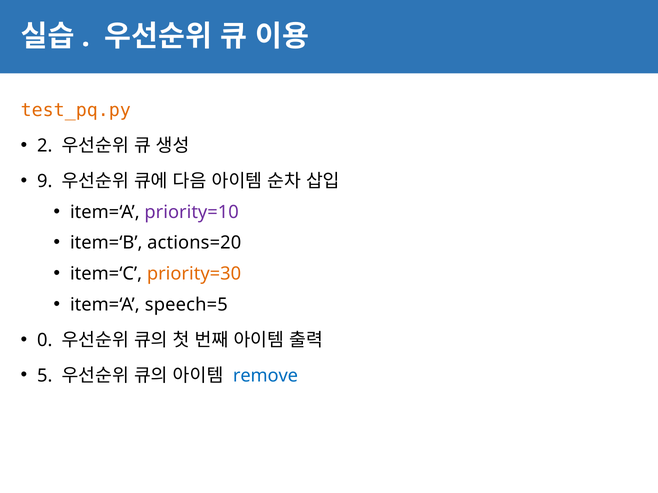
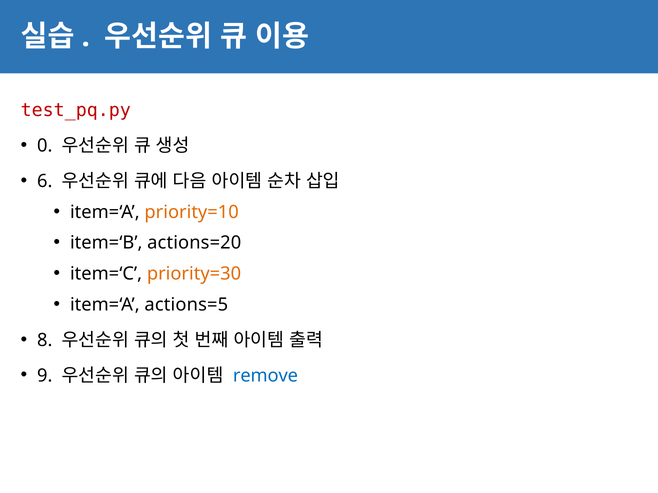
test_pq.py colour: orange -> red (76, 110)
2: 2 -> 0 (45, 146)
9: 9 -> 6 (45, 181)
priority=10 colour: purple -> orange (192, 212)
speech=5: speech=5 -> actions=5 (186, 305)
0: 0 -> 8 (45, 340)
5: 5 -> 9 (45, 376)
